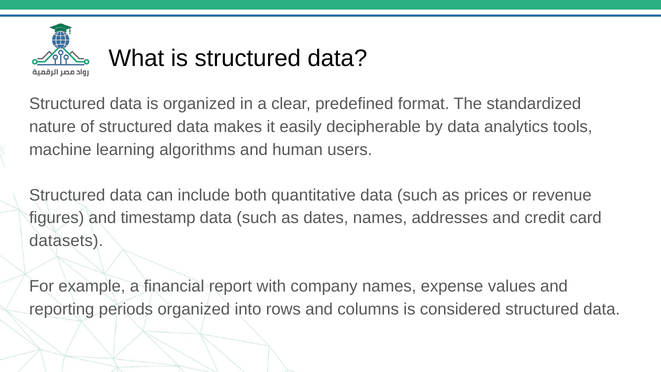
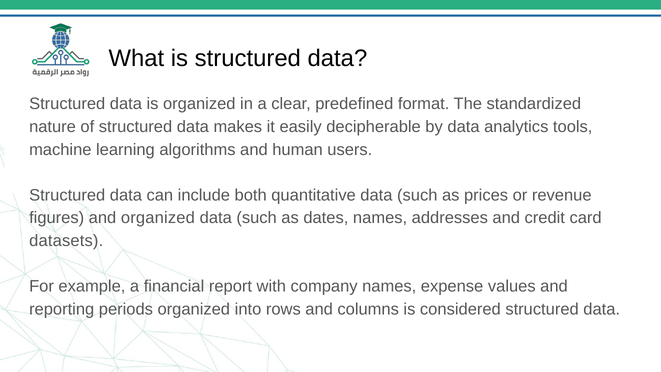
and timestamp: timestamp -> organized (158, 218)
